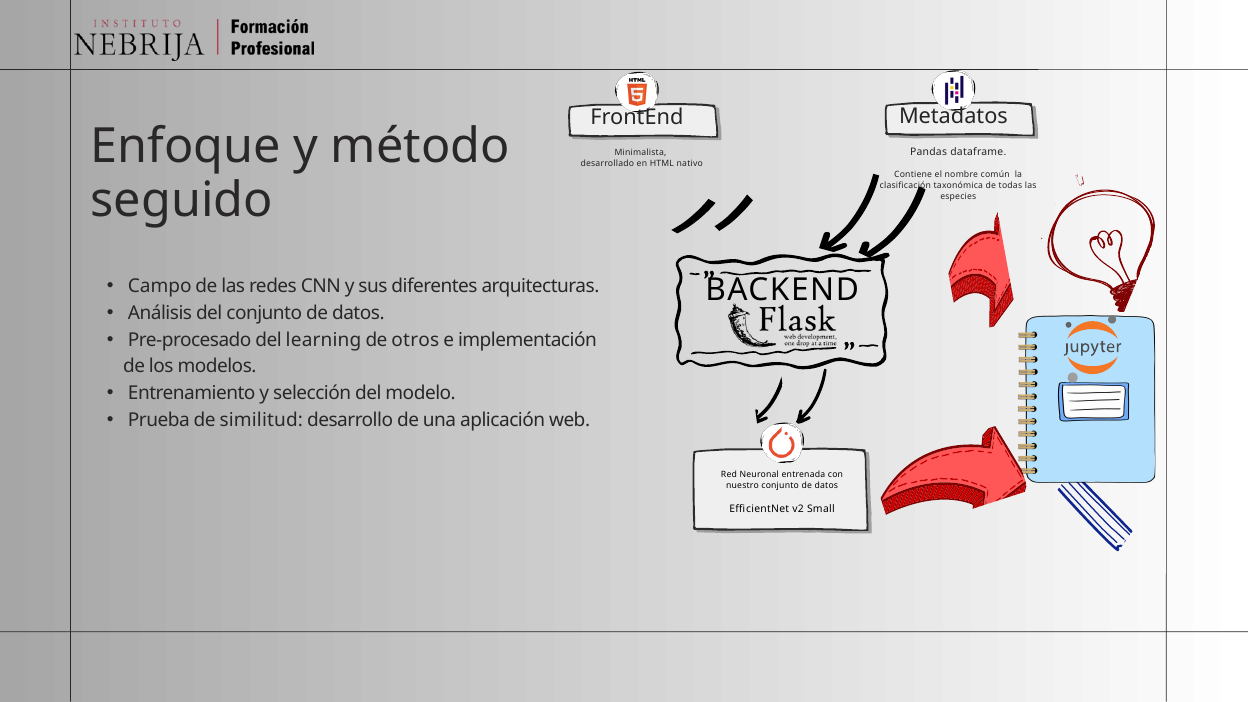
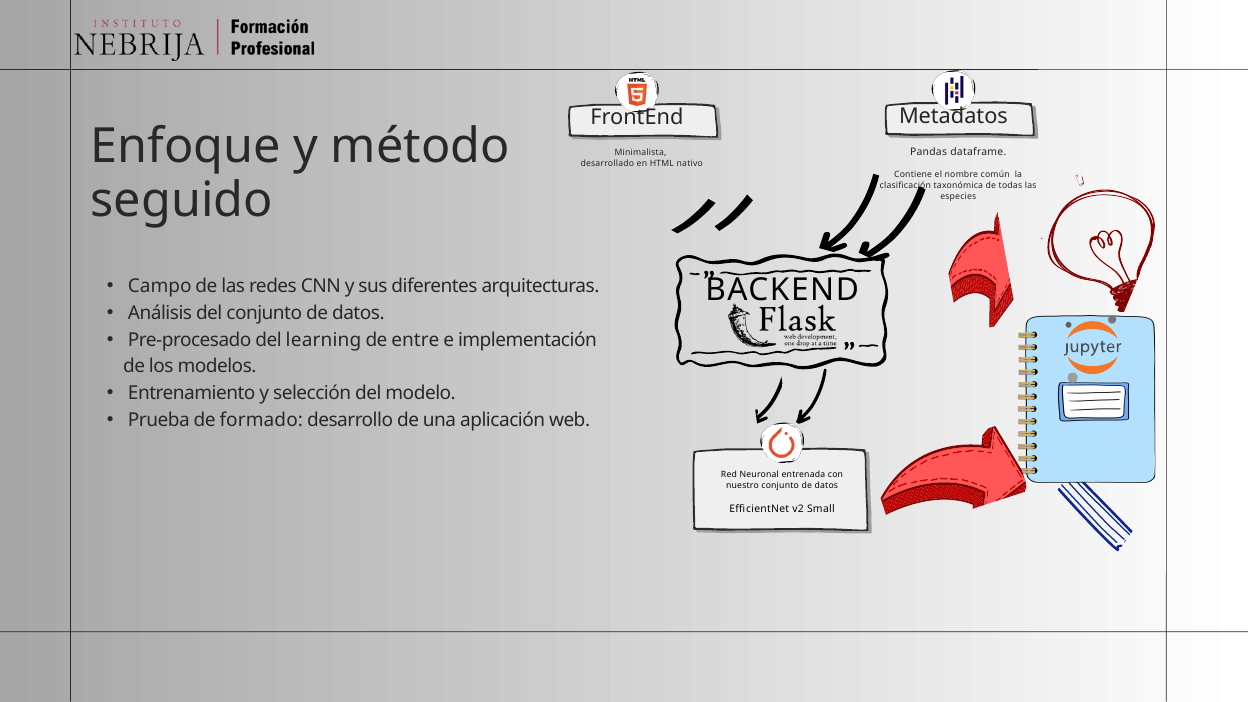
otros: otros -> entre (415, 340)
similitud: similitud -> formado (261, 420)
